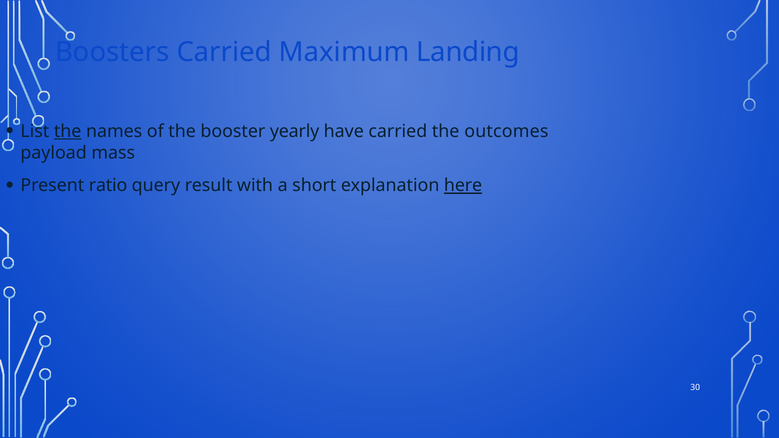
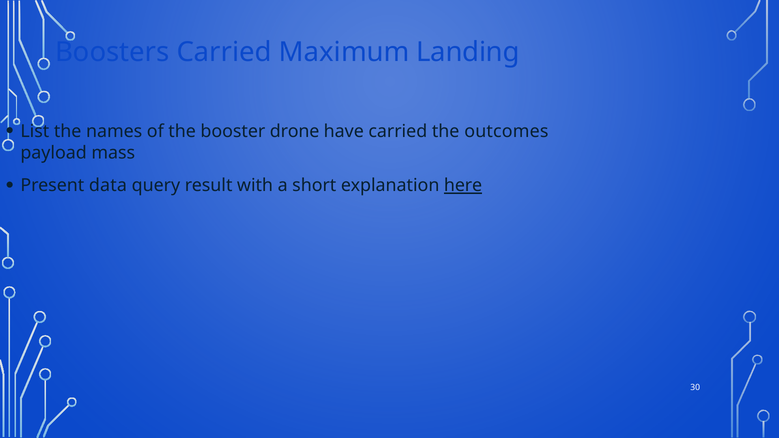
the underline: present -> none (68, 131)
yearly: yearly -> drone (295, 131)
ratio: ratio -> data (108, 186)
